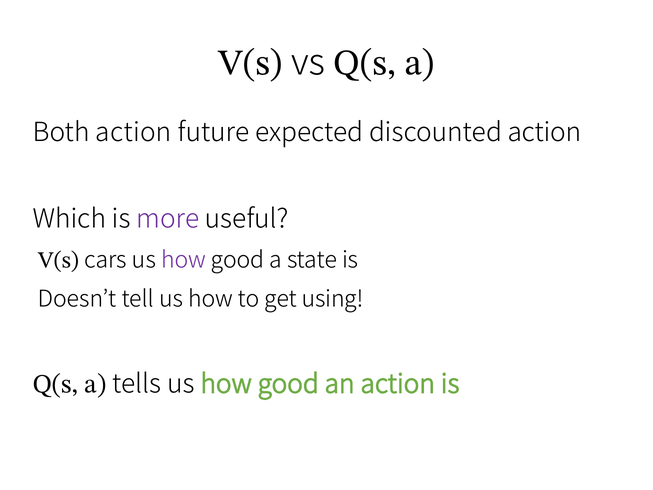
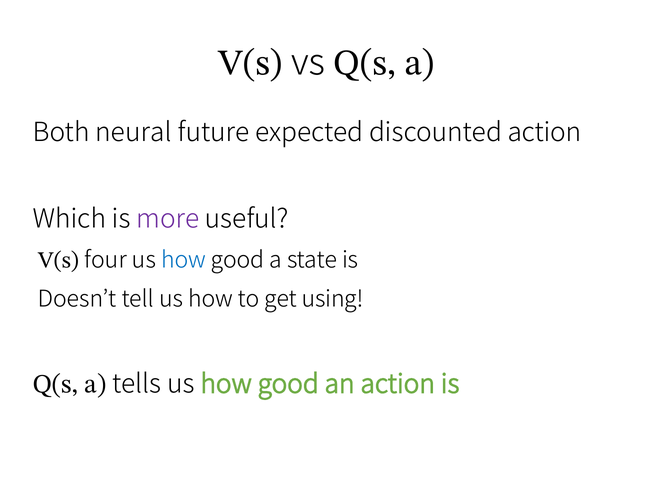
Both action: action -> neural (134, 132)
cars: cars -> four (105, 260)
how colour: purple -> blue (183, 260)
